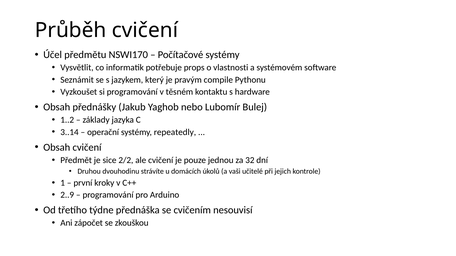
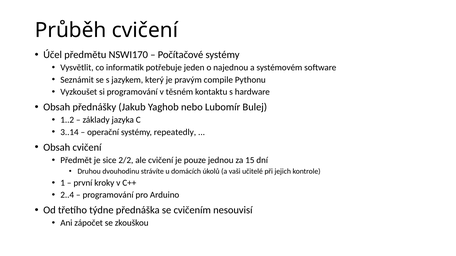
props: props -> jeden (194, 68)
vlastnosti: vlastnosti -> najednou (231, 68)
32: 32 -> 15 (250, 160)
2..9: 2..9 -> 2..4 (67, 195)
